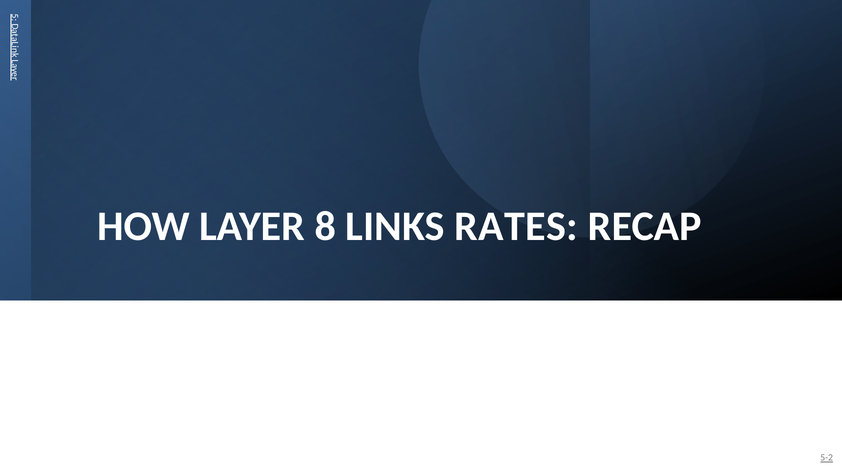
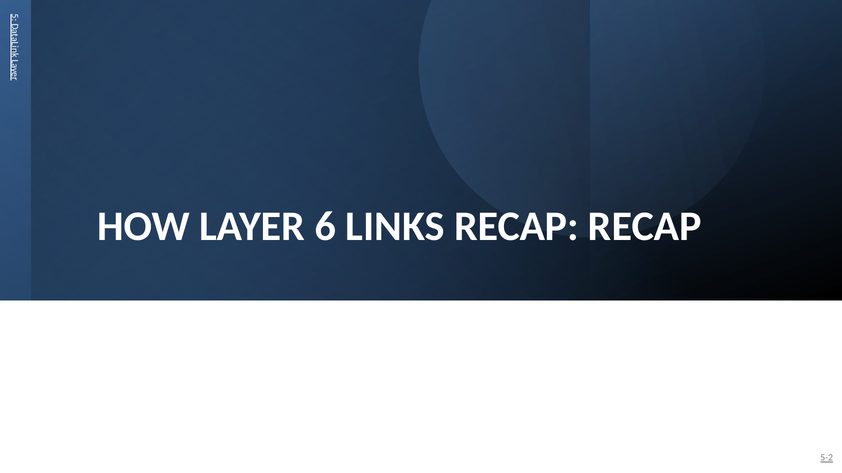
8: 8 -> 6 (325, 227)
LINKS RATES: RATES -> RECAP (516, 227)
